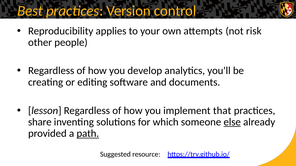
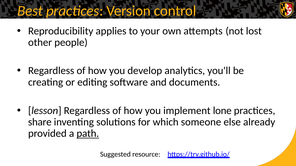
risk: risk -> lost (254, 31)
that: that -> lone (222, 111)
else underline: present -> none (232, 122)
